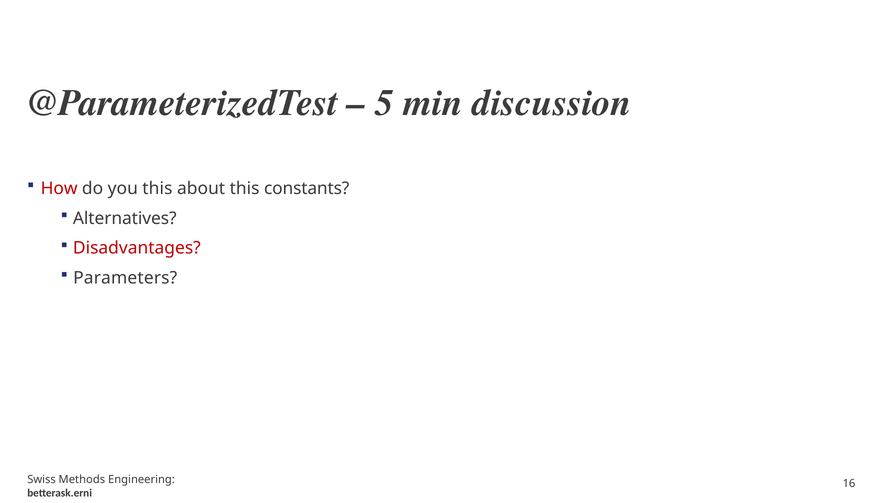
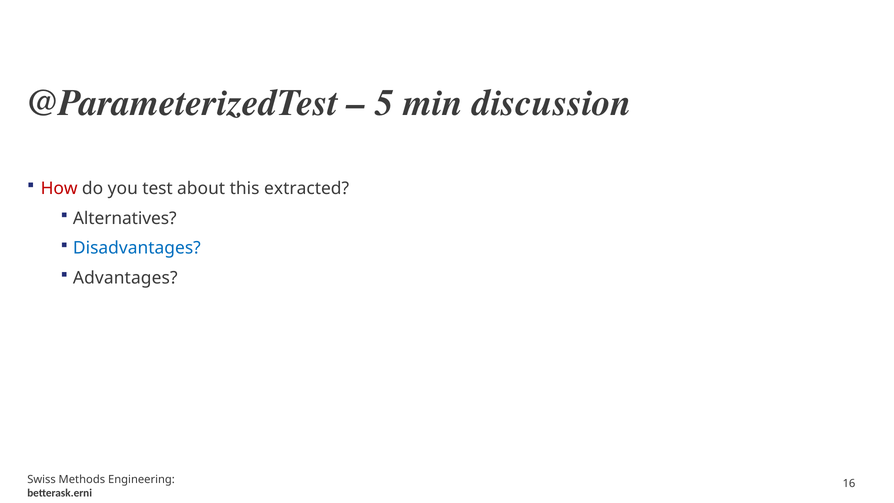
you this: this -> test (158, 188)
constants: constants -> extracted (307, 188)
Disadvantages colour: red -> blue (137, 248)
Parameters: Parameters -> Advantages (125, 278)
